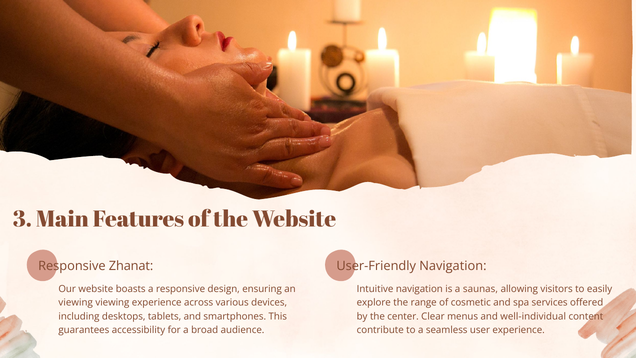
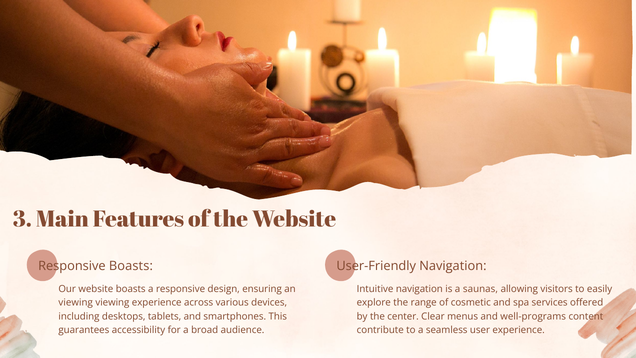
Responsive Zhanat: Zhanat -> Boasts (131, 266)
well-individual: well-individual -> well-programs (533, 316)
